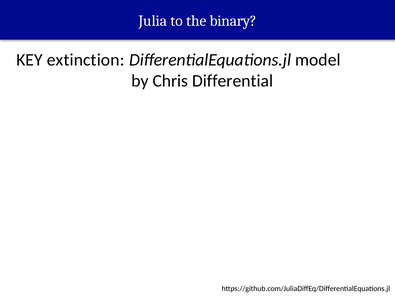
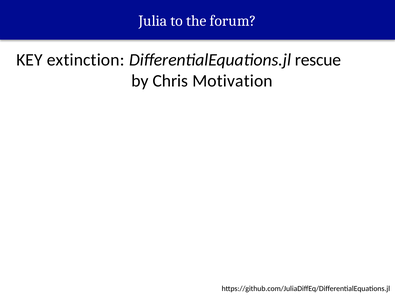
binary: binary -> forum (233, 21)
model: model -> rescue (318, 60)
Differential: Differential -> Motivation (232, 81)
